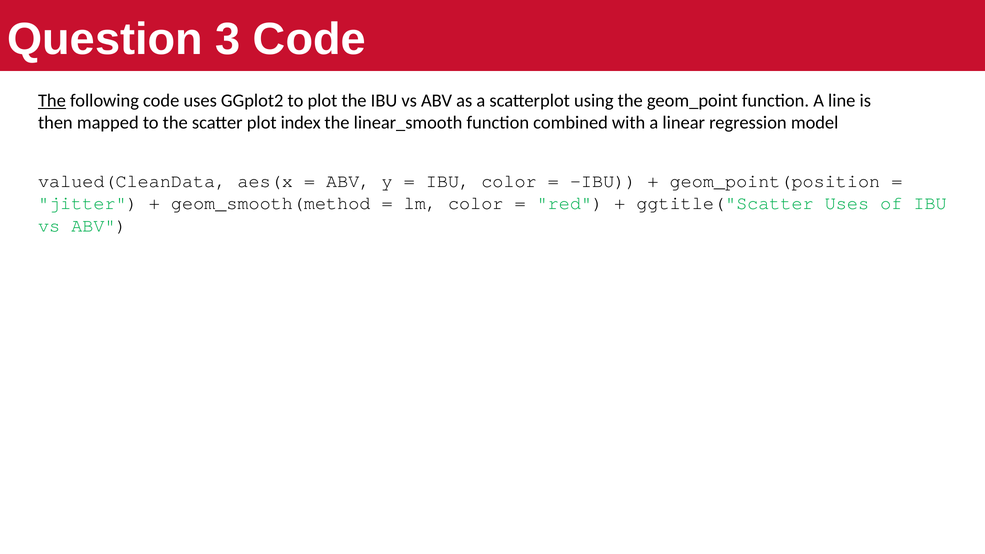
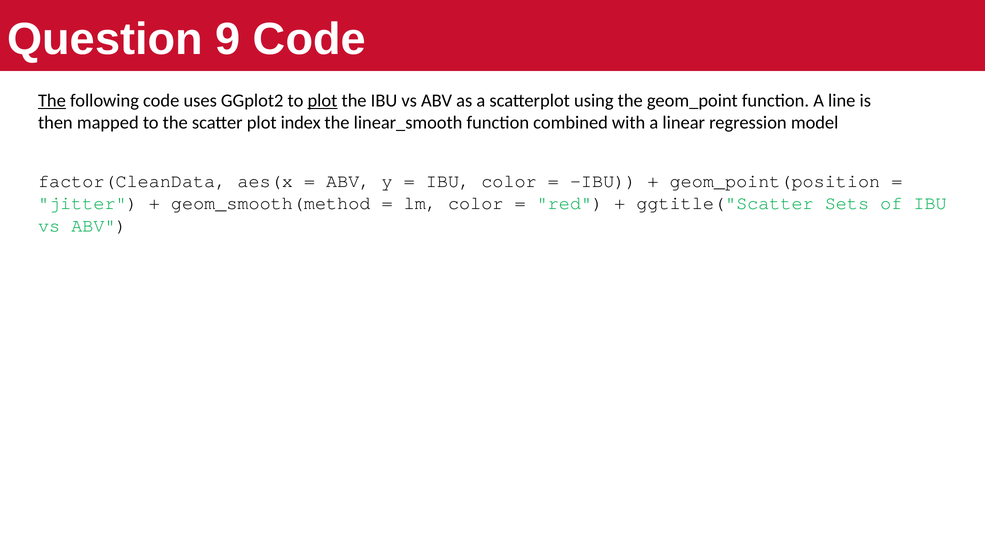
3: 3 -> 9 (228, 39)
plot underline: none -> present (322, 101)
valued(CleanData: valued(CleanData -> factor(CleanData (132, 181)
ggtitle("Scatter Uses: Uses -> Sets (847, 203)
